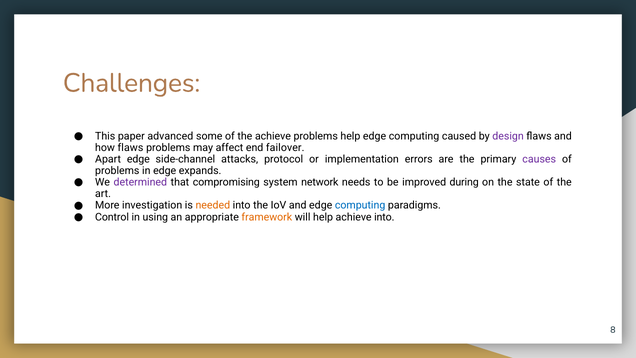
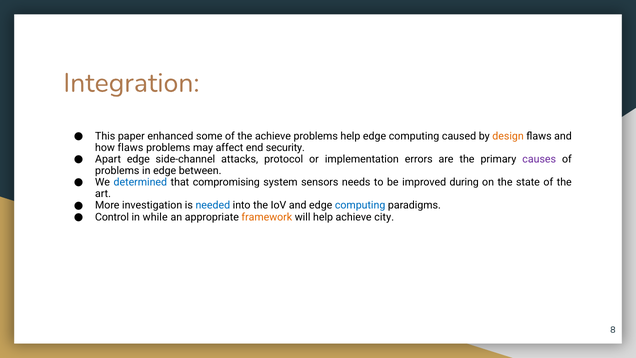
Challenges: Challenges -> Integration (131, 83)
advanced: advanced -> enhanced (170, 136)
design colour: purple -> orange (508, 136)
failover: failover -> security (285, 147)
expands: expands -> between (200, 171)
determined colour: purple -> blue (140, 182)
network: network -> sensors (320, 182)
needed colour: orange -> blue (213, 205)
using: using -> while (155, 217)
achieve into: into -> city (384, 217)
